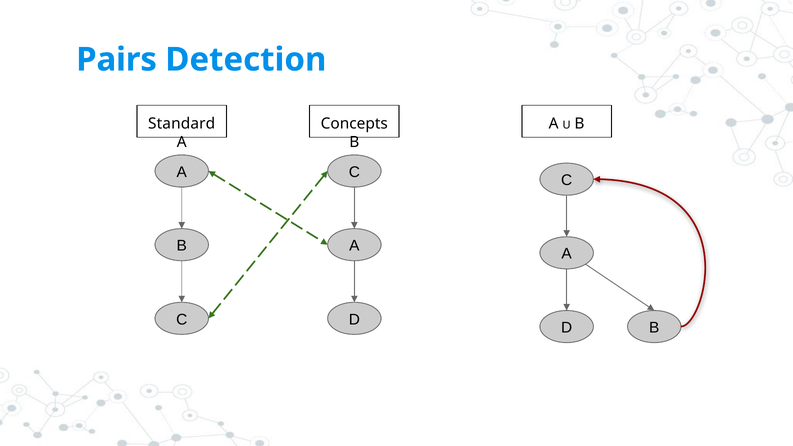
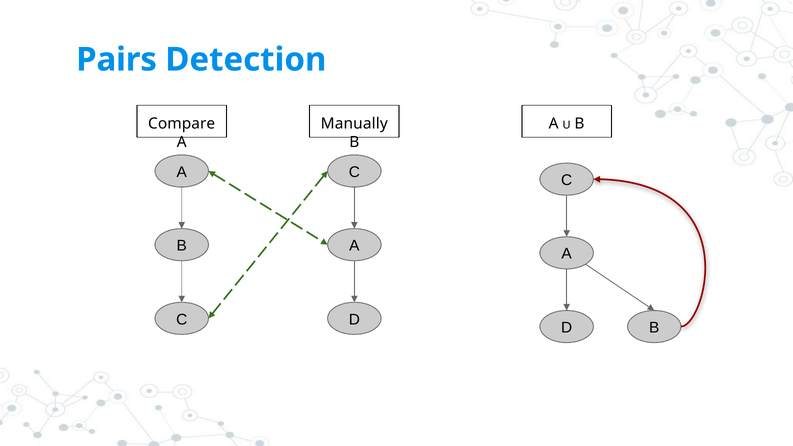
Standard: Standard -> Compare (182, 124)
Concepts: Concepts -> Manually (354, 124)
